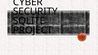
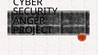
SQLITE: SQLITE -> ANGER (29, 21)
